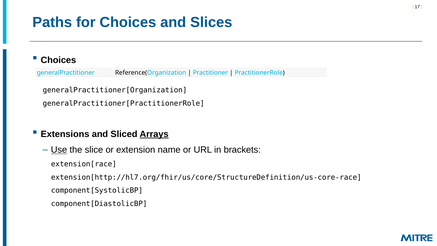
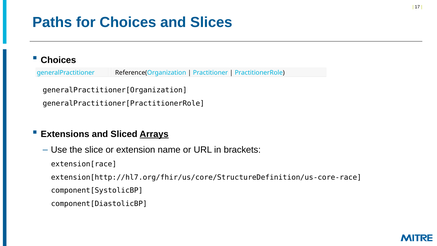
Use underline: present -> none (59, 150)
